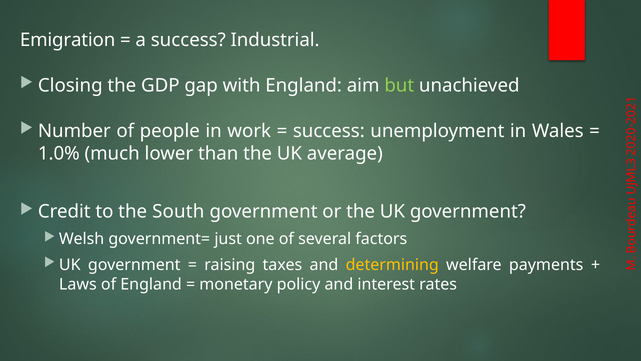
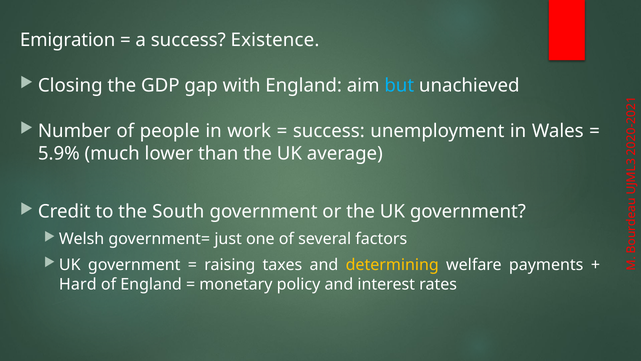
Industrial: Industrial -> Existence (275, 40)
but colour: light green -> light blue (399, 86)
1.0%: 1.0% -> 5.9% (59, 153)
Laws: Laws -> Hard (78, 284)
